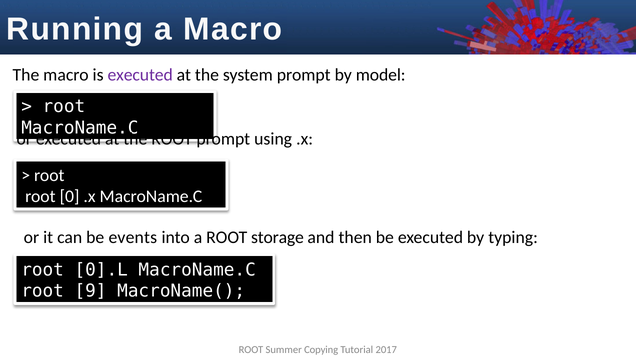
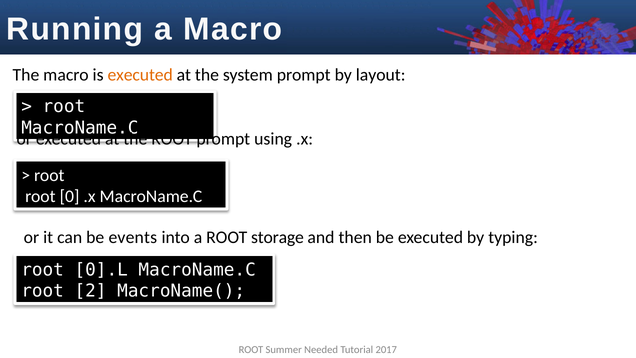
executed colour: purple -> orange (140, 75)
model: model -> layout (381, 75)
9: 9 -> 2 (91, 291)
Copying: Copying -> Needed (321, 350)
